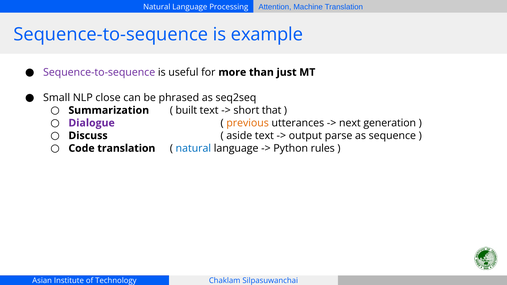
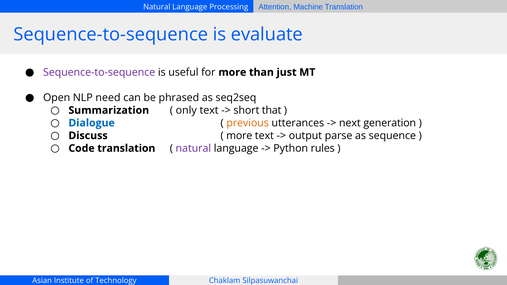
example: example -> evaluate (267, 35)
Small: Small -> Open (57, 98)
close: close -> need (108, 98)
built: built -> only (186, 110)
Dialogue colour: purple -> blue (92, 123)
aside: aside -> more (239, 136)
natural colour: blue -> purple (193, 148)
